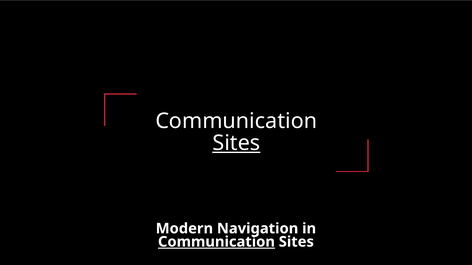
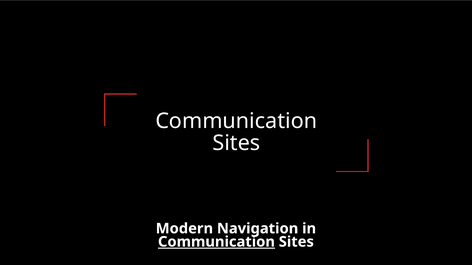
Sites underline: present -> none (236, 143)
